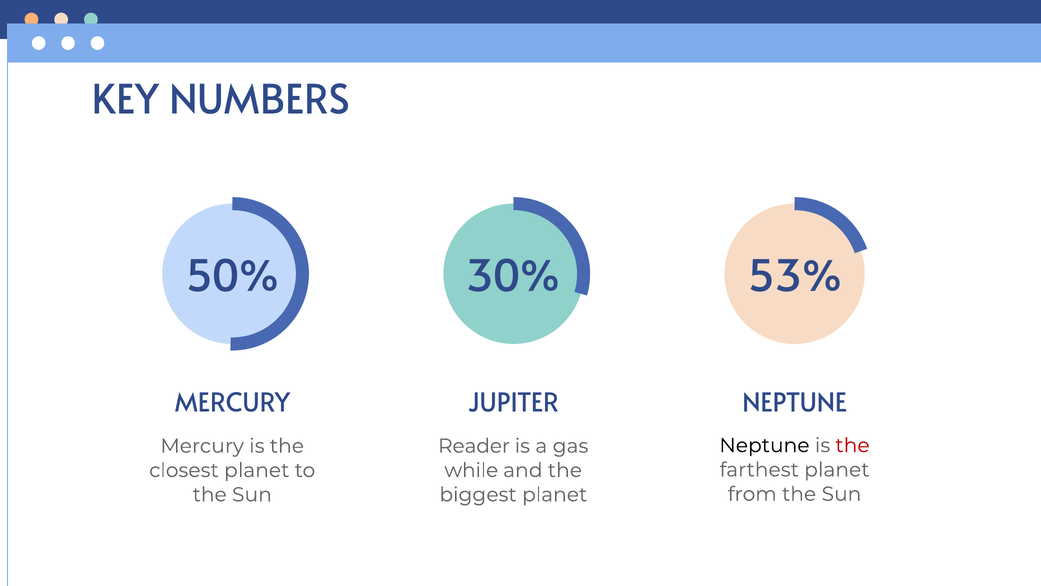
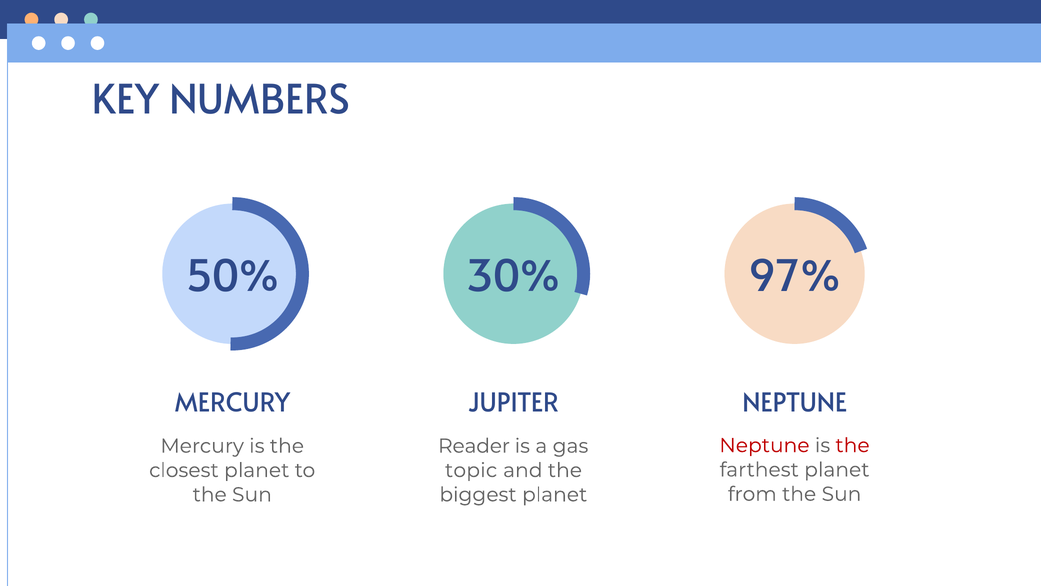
53%: 53% -> 97% (794, 277)
Neptune colour: black -> red (764, 445)
while: while -> topic (471, 470)
